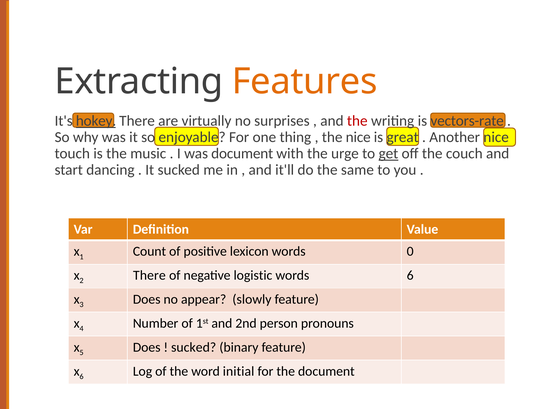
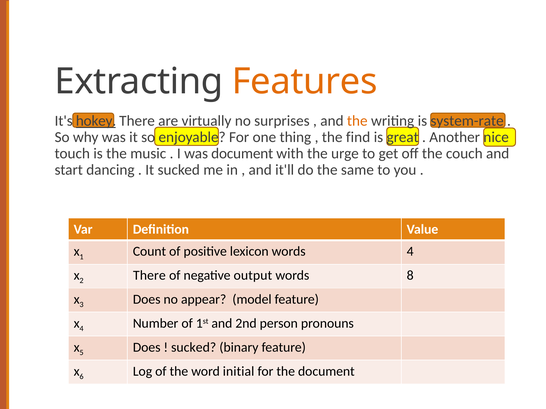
the colour: red -> orange (357, 121)
vectors-rate: vectors-rate -> system-rate (467, 121)
the nice: nice -> find (358, 137)
get underline: present -> none (388, 154)
words 0: 0 -> 4 (410, 252)
logistic: logistic -> output (253, 276)
words 6: 6 -> 8 (410, 276)
slowly: slowly -> model (252, 300)
